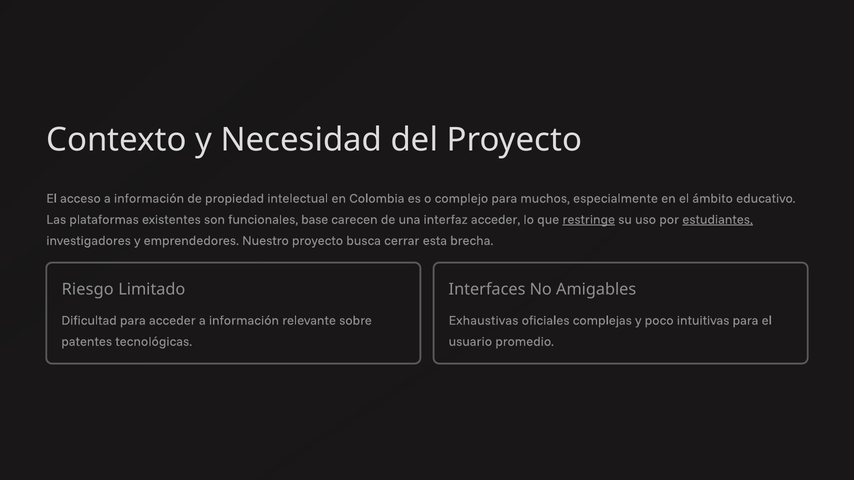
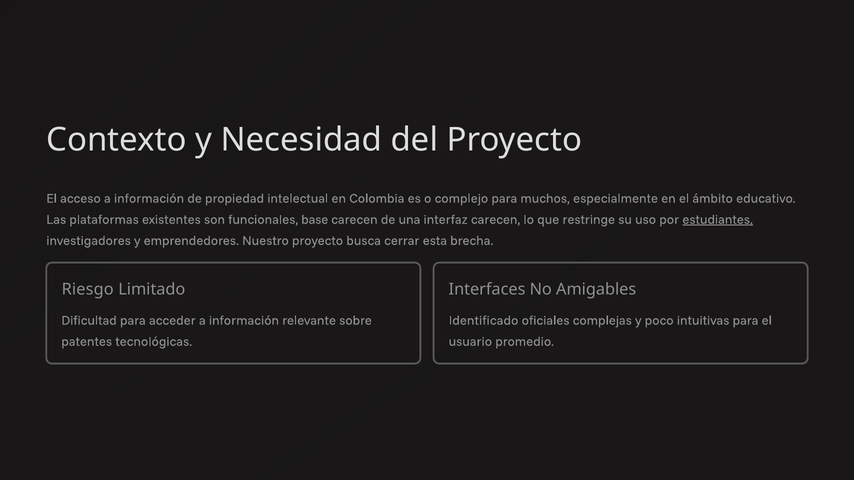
interfaz acceder: acceder -> carecen (496, 220)
restringe underline: present -> none (589, 220)
Exhaustivas: Exhaustivas -> Identificado (484, 321)
